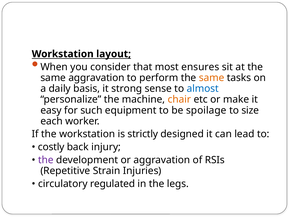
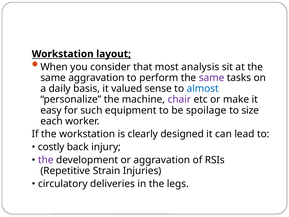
ensures: ensures -> analysis (200, 67)
same colour: orange -> purple (212, 78)
strong: strong -> valued (127, 88)
chair colour: orange -> purple (179, 99)
strictly: strictly -> clearly (143, 134)
regulated: regulated -> deliveries (112, 184)
